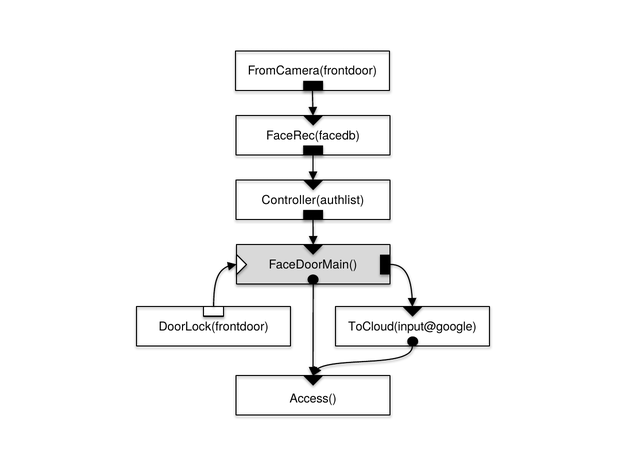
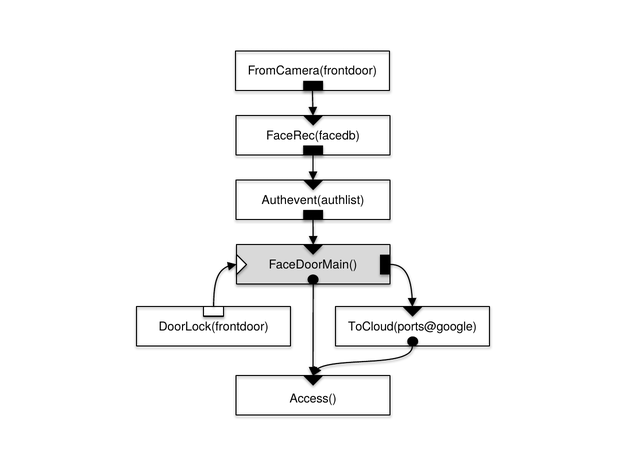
Controller(authlist: Controller(authlist -> Authevent(authlist (313, 200)
ToCloud(input@google: ToCloud(input@google -> ToCloud(ports@google (412, 327)
